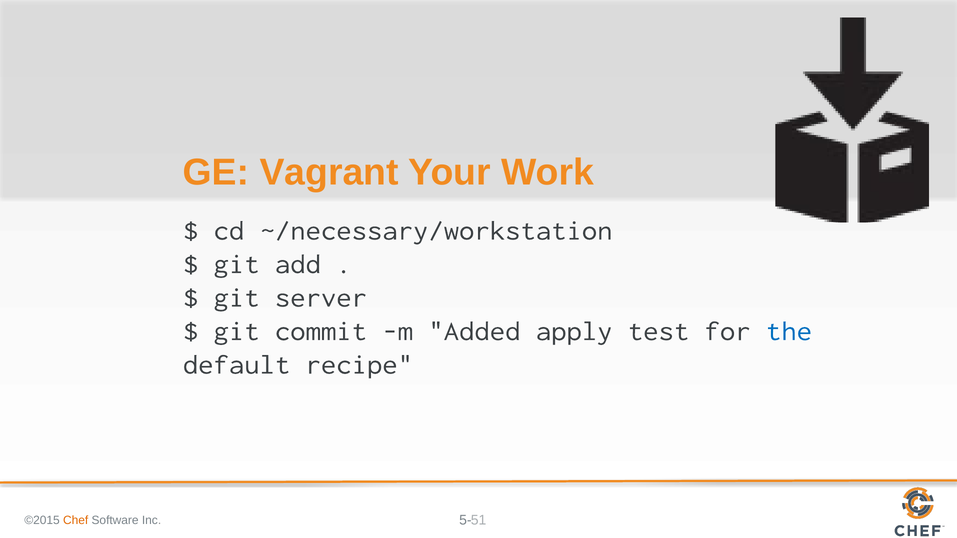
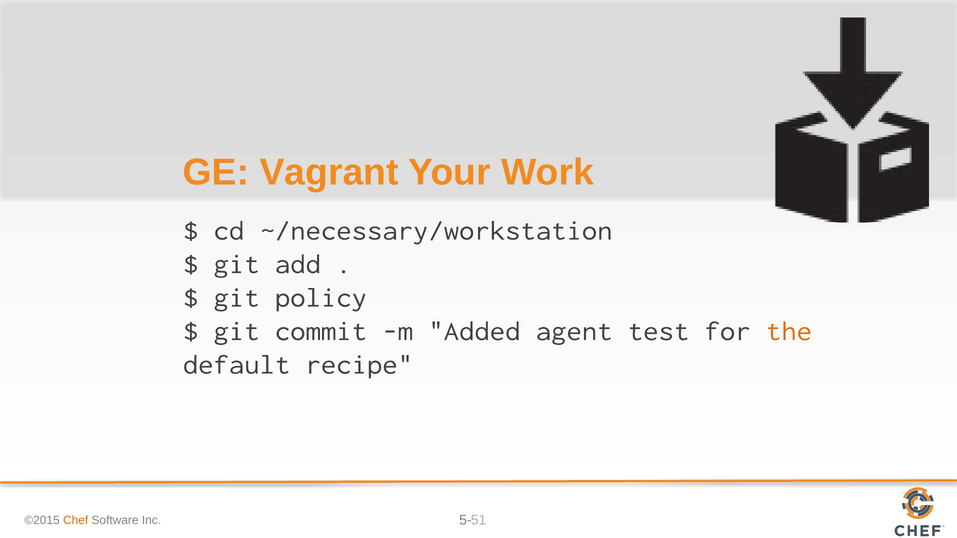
server: server -> policy (321, 298)
apply: apply -> agent (574, 331)
the colour: blue -> orange (789, 331)
